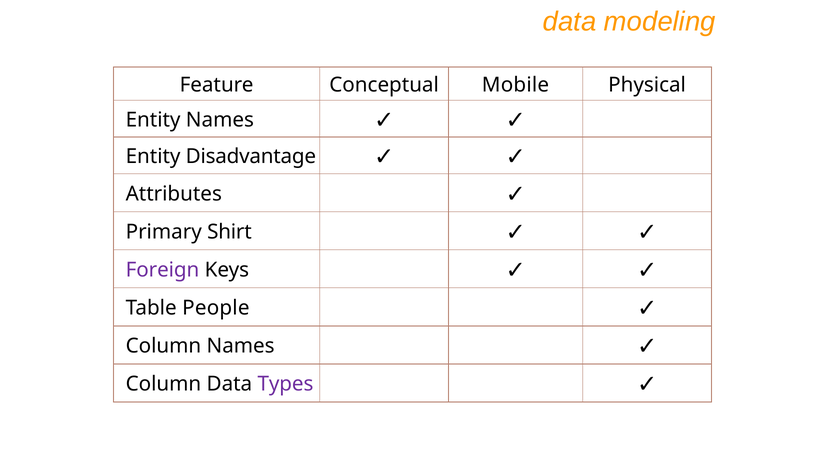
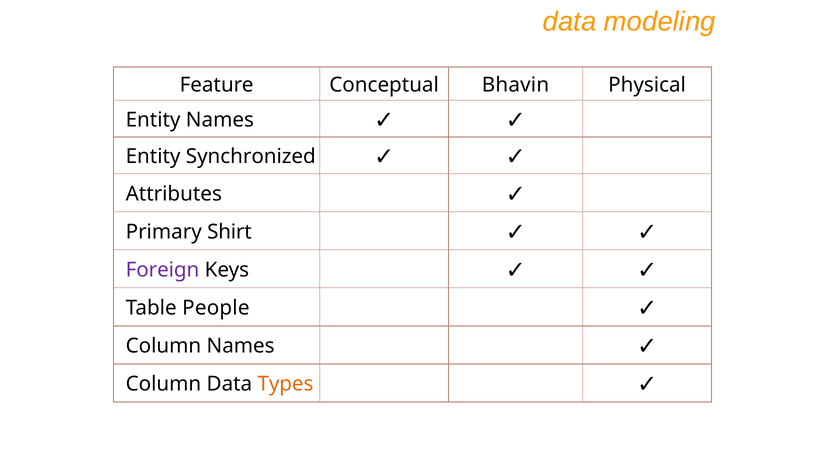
Mobile: Mobile -> Bhavin (515, 85)
Disadvantage: Disadvantage -> Synchronized (251, 157)
Types colour: purple -> orange (285, 384)
